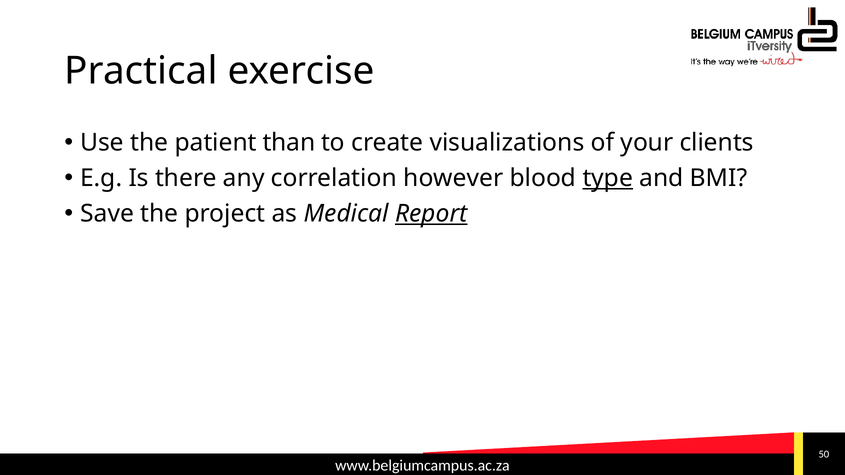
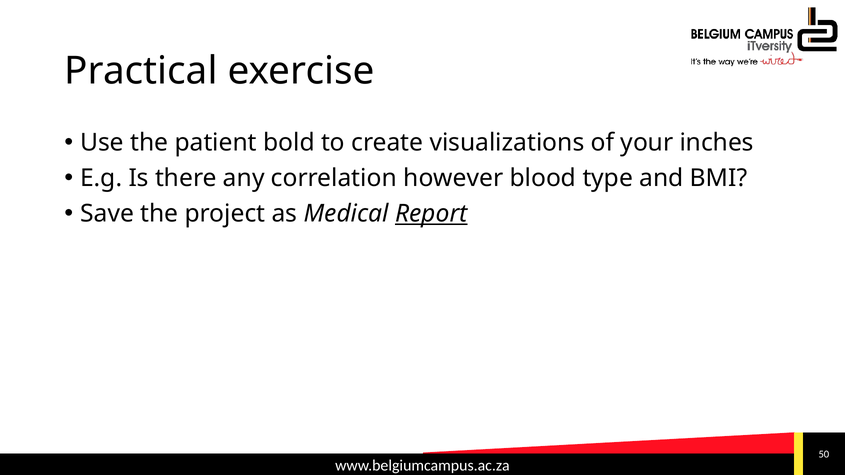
than: than -> bold (289, 143)
clients: clients -> inches (717, 143)
type underline: present -> none (608, 178)
